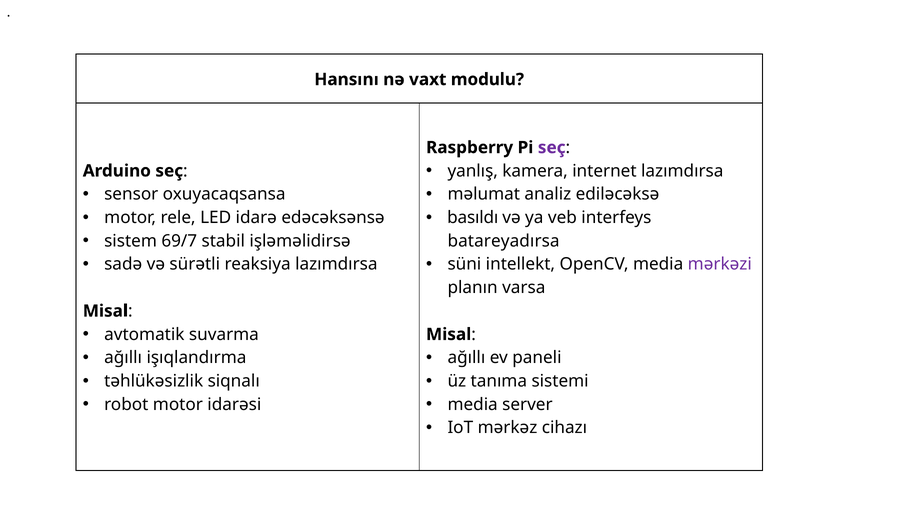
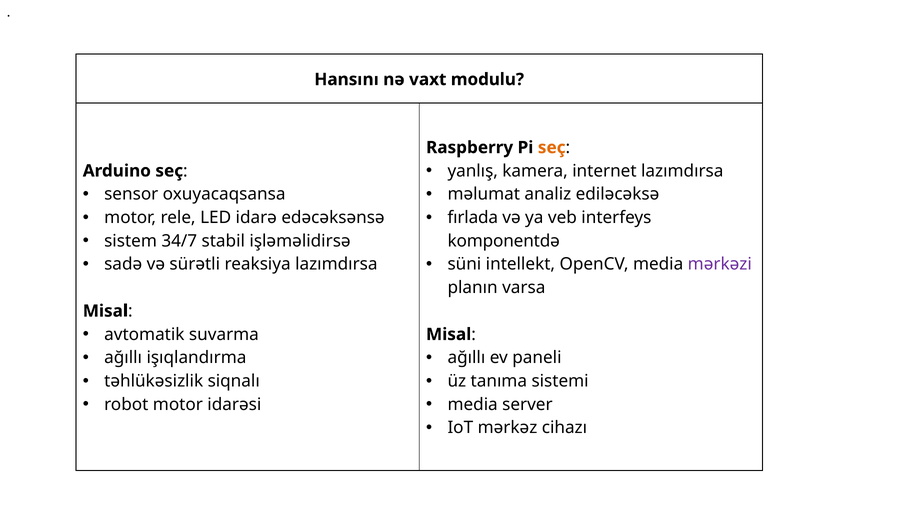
seç colour: purple -> orange (552, 147)
basıldı: basıldı -> fırlada (473, 217)
69/7: 69/7 -> 34/7 (179, 241)
batareyadırsa: batareyadırsa -> komponentdə (504, 241)
